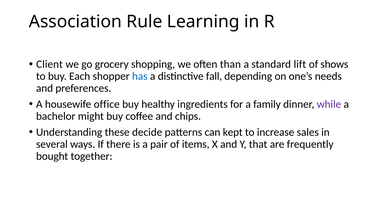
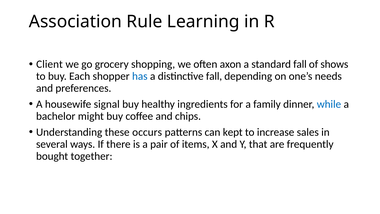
than: than -> axon (231, 64)
standard lift: lift -> fall (300, 64)
office: office -> signal (107, 104)
while colour: purple -> blue (329, 104)
decide: decide -> occurs (147, 132)
